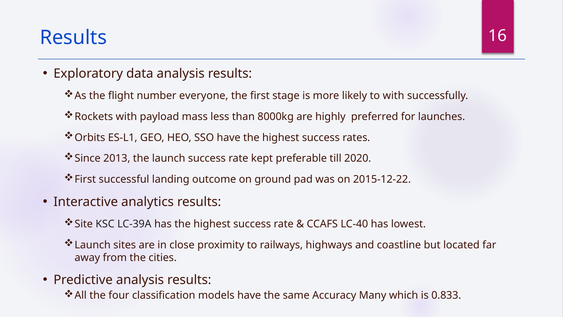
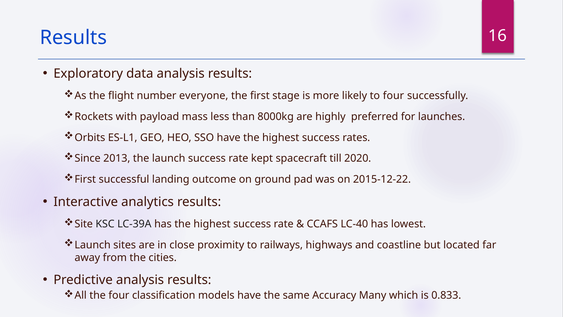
to with: with -> four (393, 96)
preferable: preferable -> spacecraft (301, 158)
